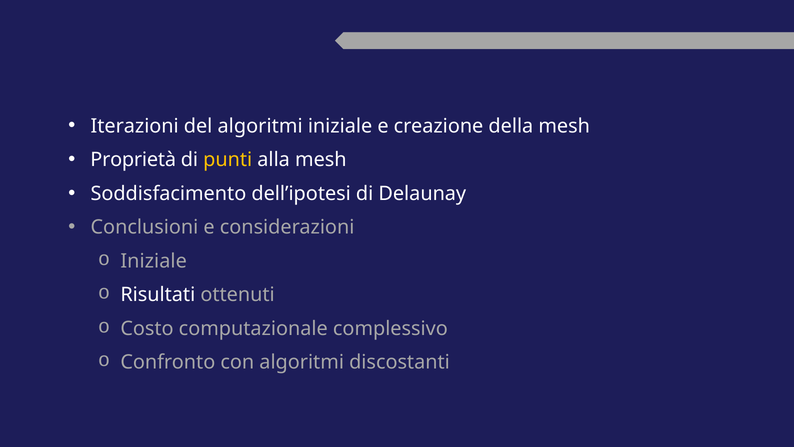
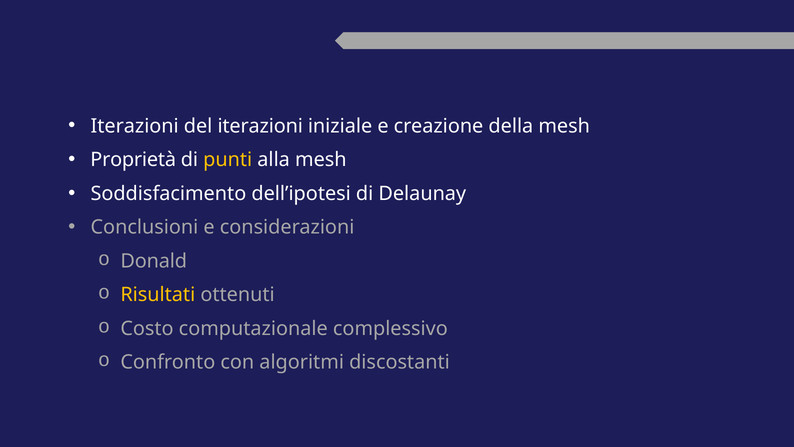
del algoritmi: algoritmi -> iterazioni (260, 126)
Iniziale: Iniziale -> Donald (154, 261)
Risultati colour: white -> yellow (158, 295)
